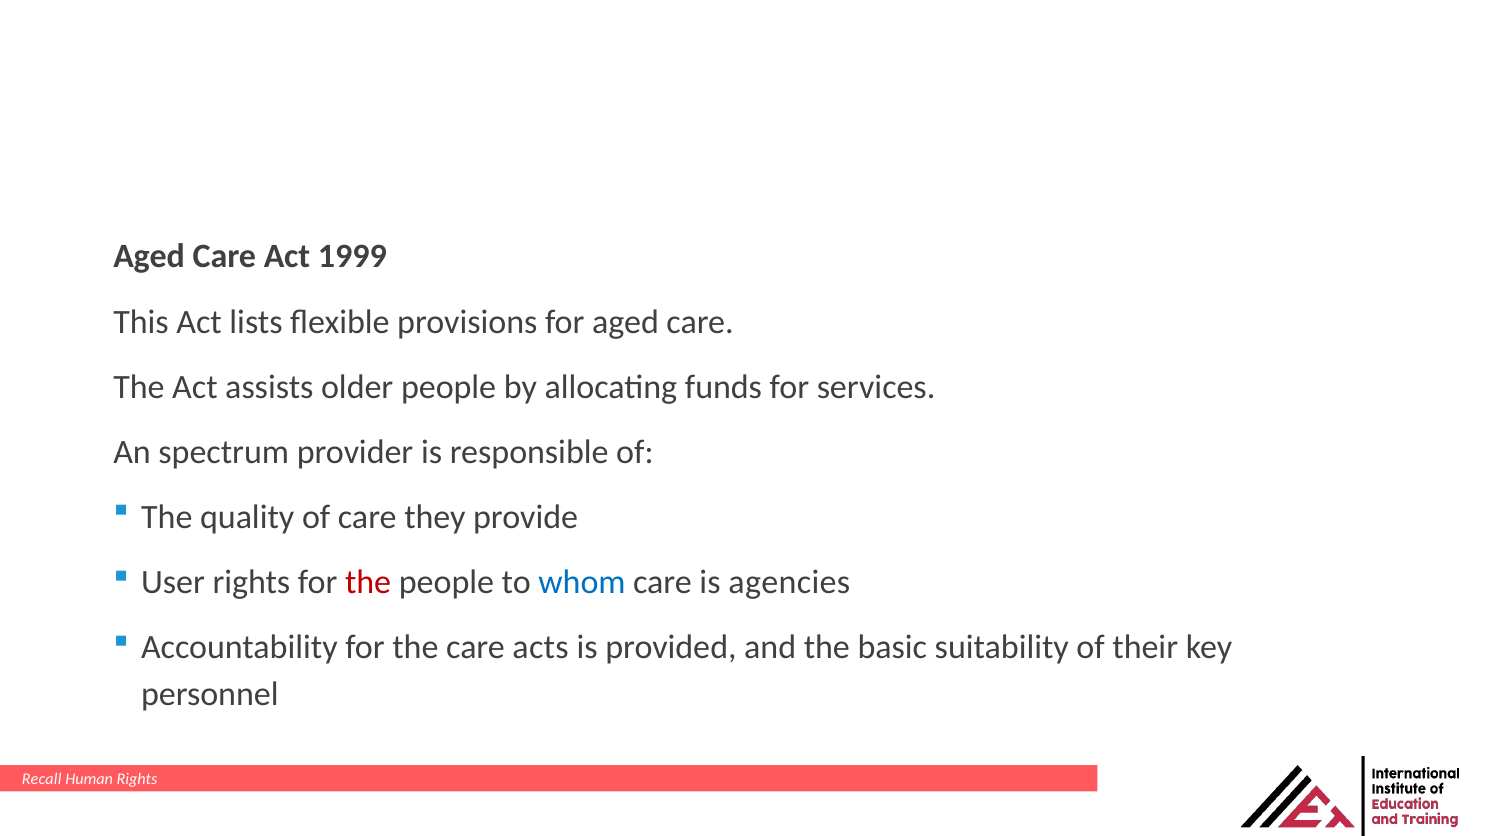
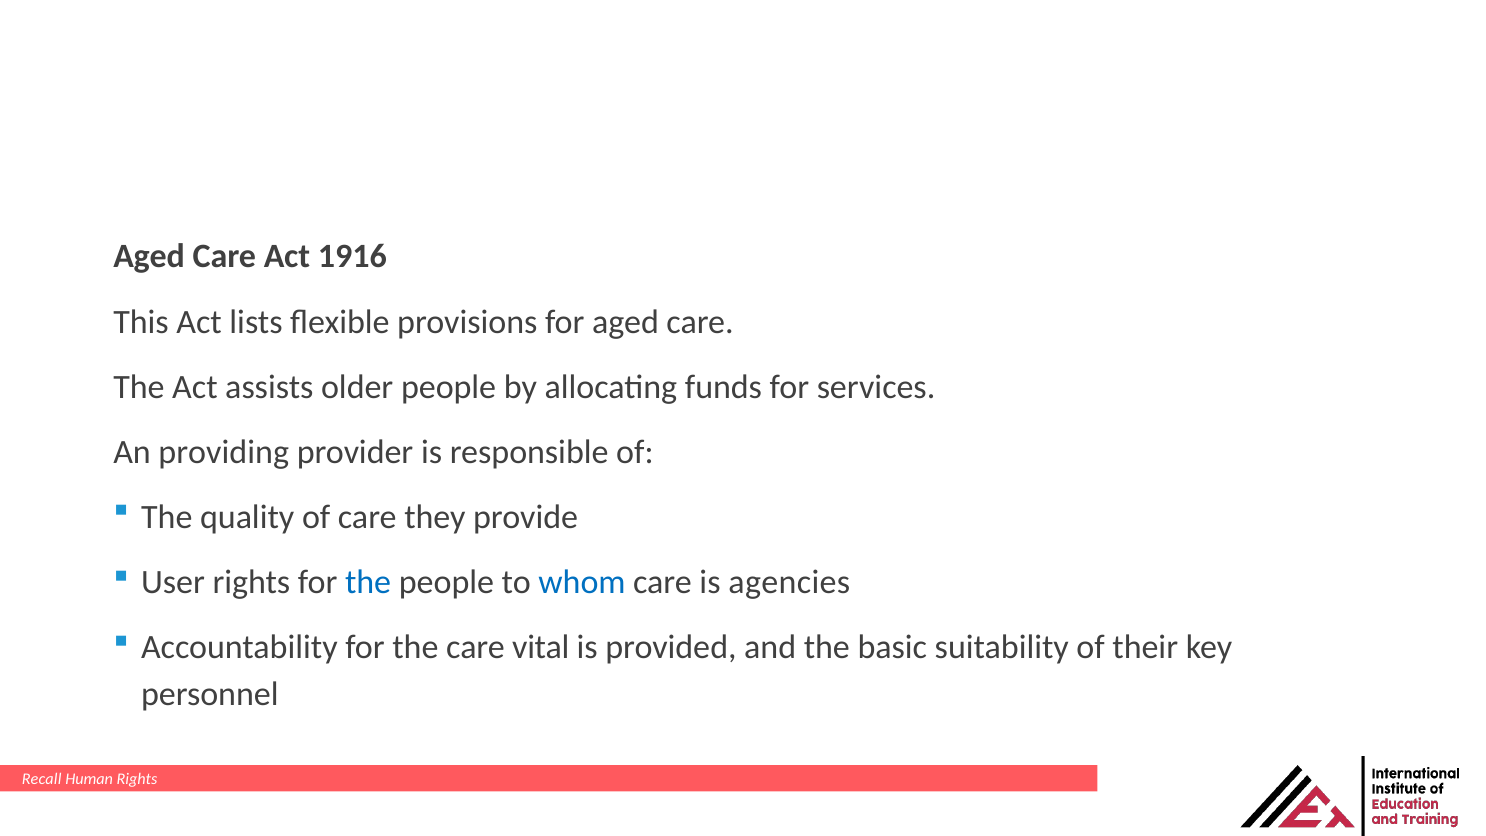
1999: 1999 -> 1916 (352, 257)
spectrum: spectrum -> providing (224, 452)
the colour: red -> blue (368, 582)
acts: acts -> vital (541, 648)
